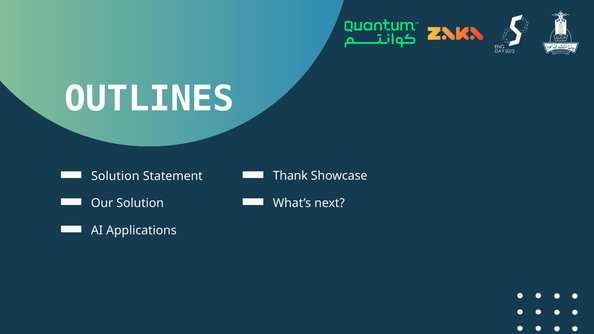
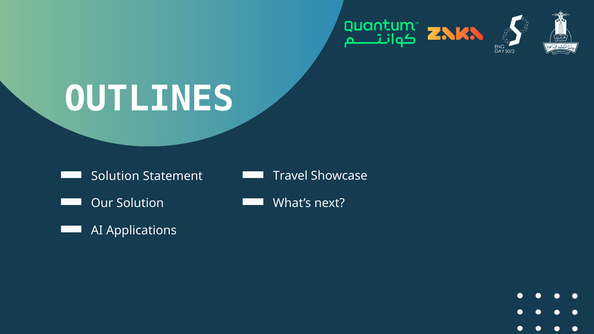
Thank: Thank -> Travel (290, 176)
